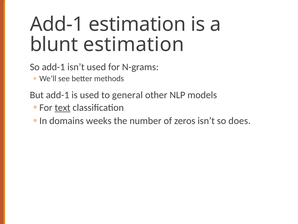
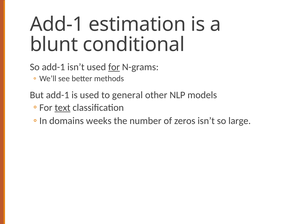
blunt estimation: estimation -> conditional (134, 45)
for underline: none -> present (114, 67)
does: does -> large (240, 120)
